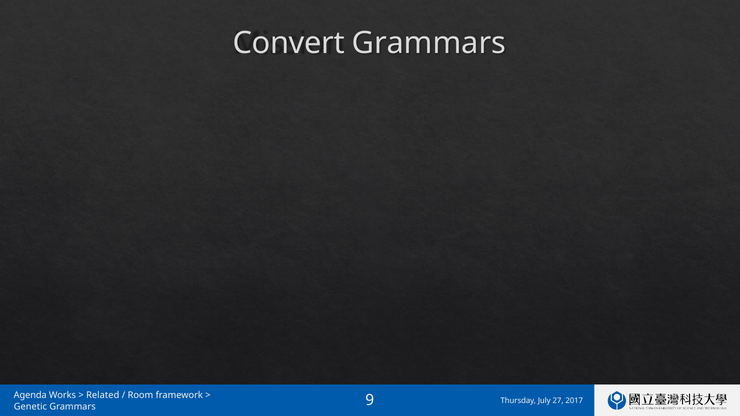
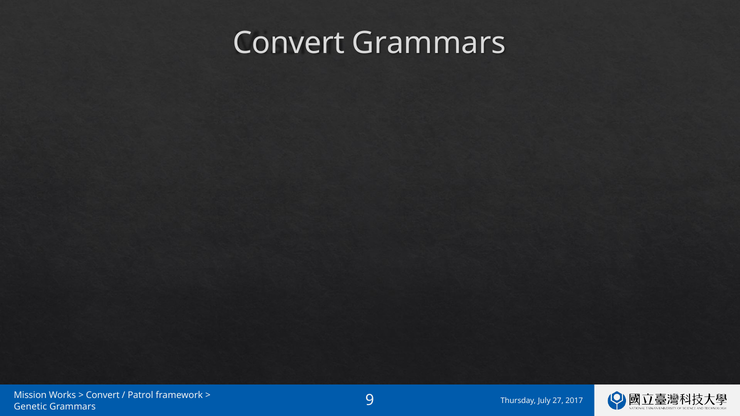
Agenda: Agenda -> Mission (30, 396)
Related: Related -> Convert (103, 396)
Room: Room -> Patrol (140, 396)
